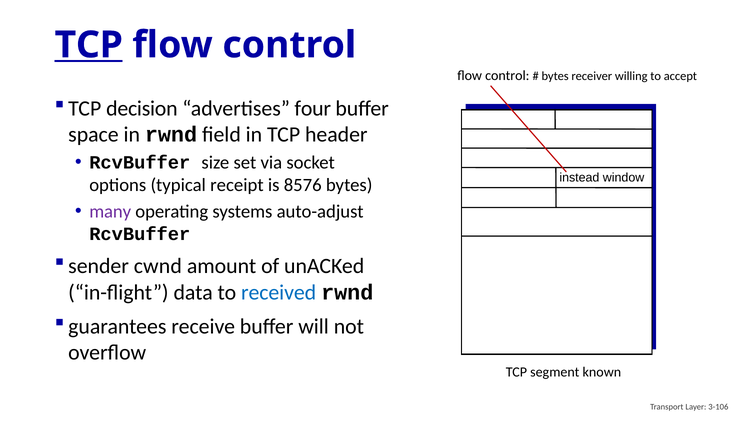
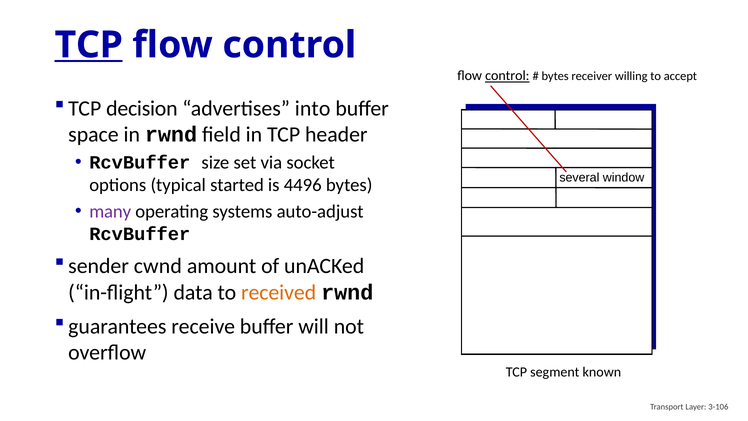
control underline: none -> present (507, 76)
four: four -> into (313, 109)
instead: instead -> several (579, 177)
receipt: receipt -> started (237, 185)
8576: 8576 -> 4496 (303, 185)
received colour: blue -> orange (279, 292)
